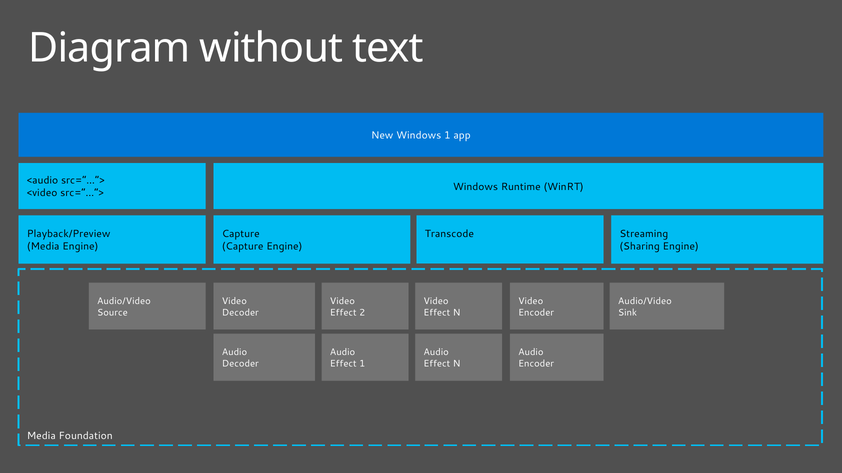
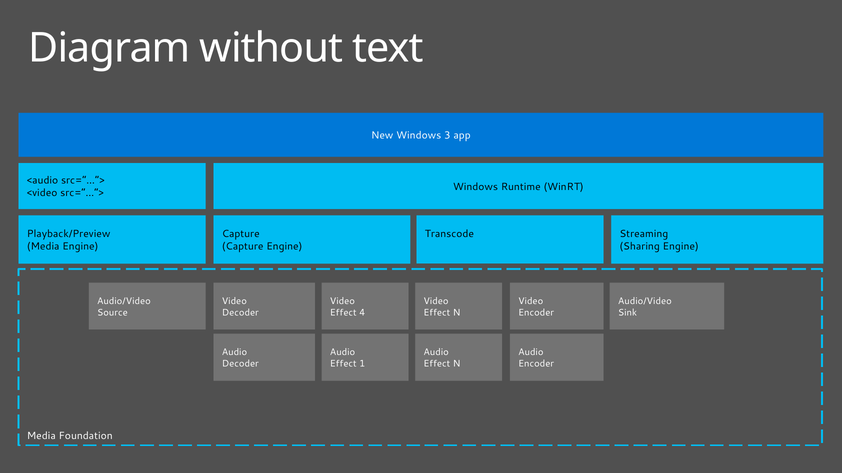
Windows 1: 1 -> 3 (447, 136)
2: 2 -> 4 (362, 313)
